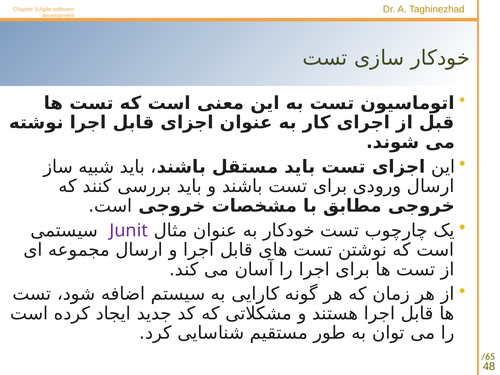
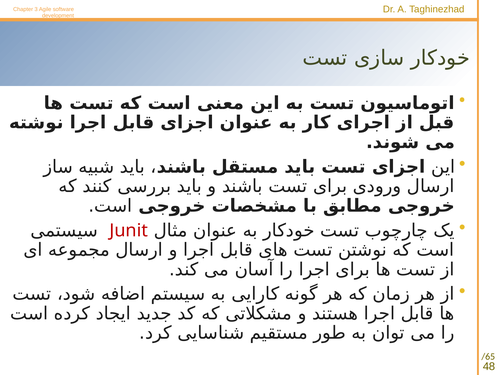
Junit colour: purple -> red (129, 230)
